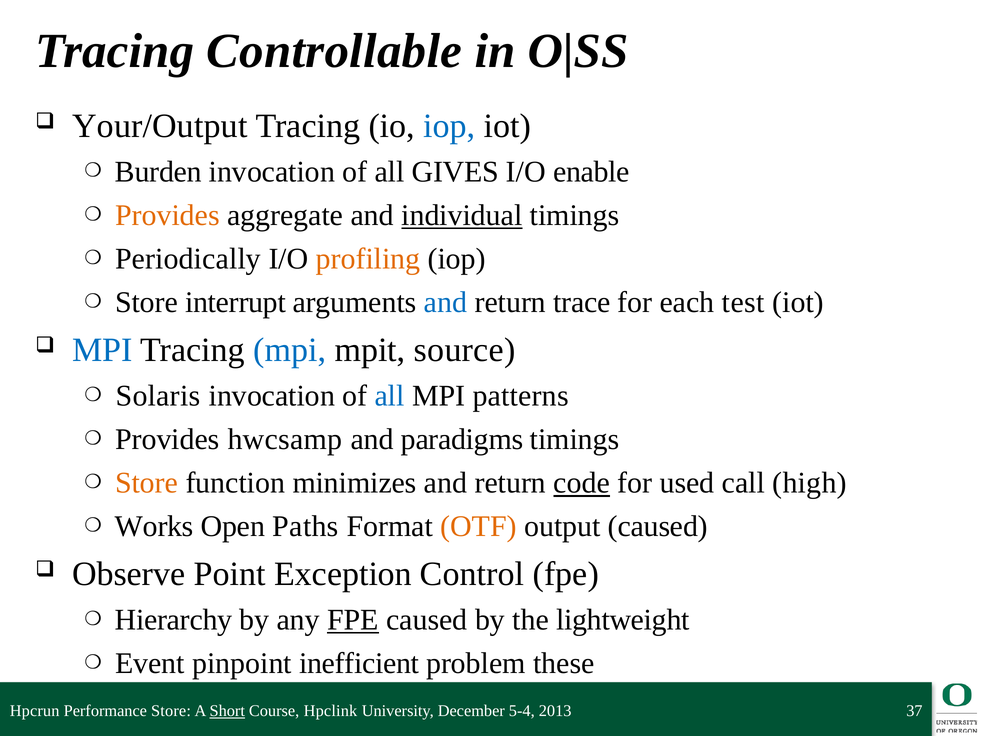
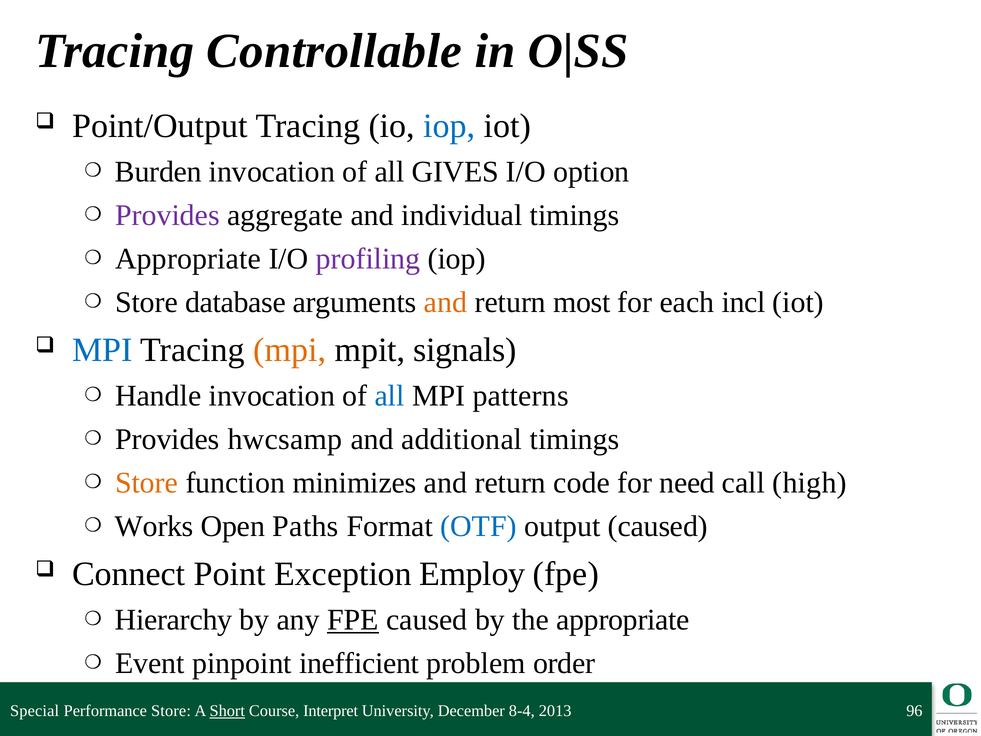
Your/Output: Your/Output -> Point/Output (160, 126)
enable: enable -> option (591, 172)
Provides colour: orange -> purple (167, 215)
individual underline: present -> none (462, 215)
Periodically: Periodically -> Appropriate (188, 259)
profiling colour: orange -> purple (368, 259)
interrupt: interrupt -> database (236, 302)
and colour: blue -> orange (446, 302)
trace: trace -> most (582, 302)
test: test -> incl (744, 302)
mpi colour: blue -> orange (290, 350)
source: source -> signals (465, 350)
Solaris: Solaris -> Handle (158, 396)
paradigms: paradigms -> additional (462, 439)
code underline: present -> none (582, 483)
used: used -> need (687, 483)
OTF colour: orange -> blue (479, 526)
Observe: Observe -> Connect (129, 574)
Control: Control -> Employ (472, 574)
the lightweight: lightweight -> appropriate (623, 620)
these: these -> order (564, 663)
Hpcrun: Hpcrun -> Special (35, 711)
Hpclink: Hpclink -> Interpret (331, 711)
5-4: 5-4 -> 8-4 (522, 711)
37: 37 -> 96 (914, 711)
